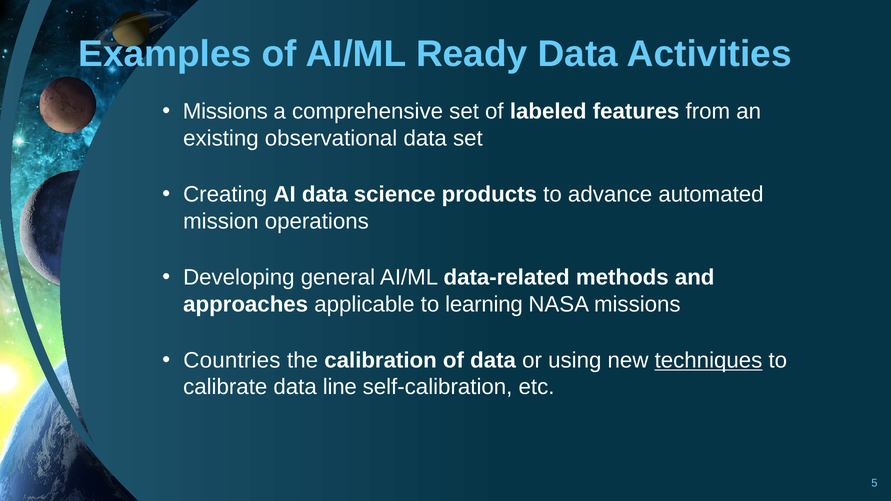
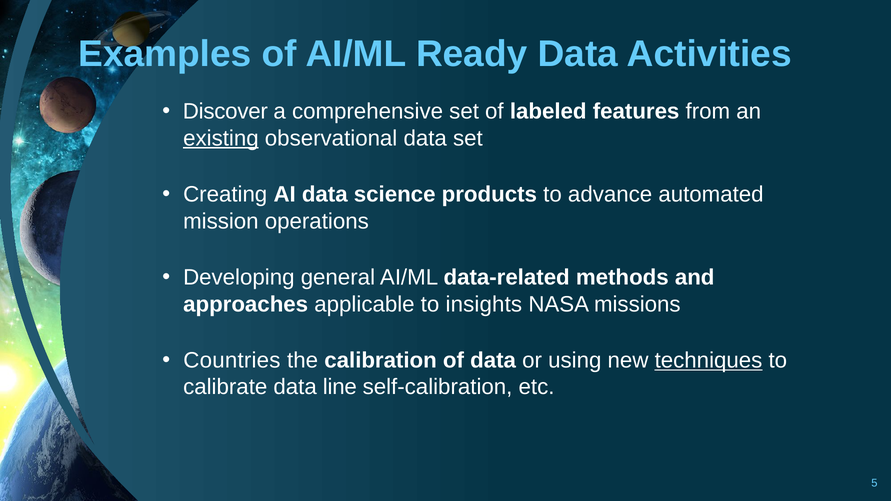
Missions: Missions -> Discover (225, 112)
existing underline: none -> present (221, 138)
learning: learning -> insights (484, 304)
